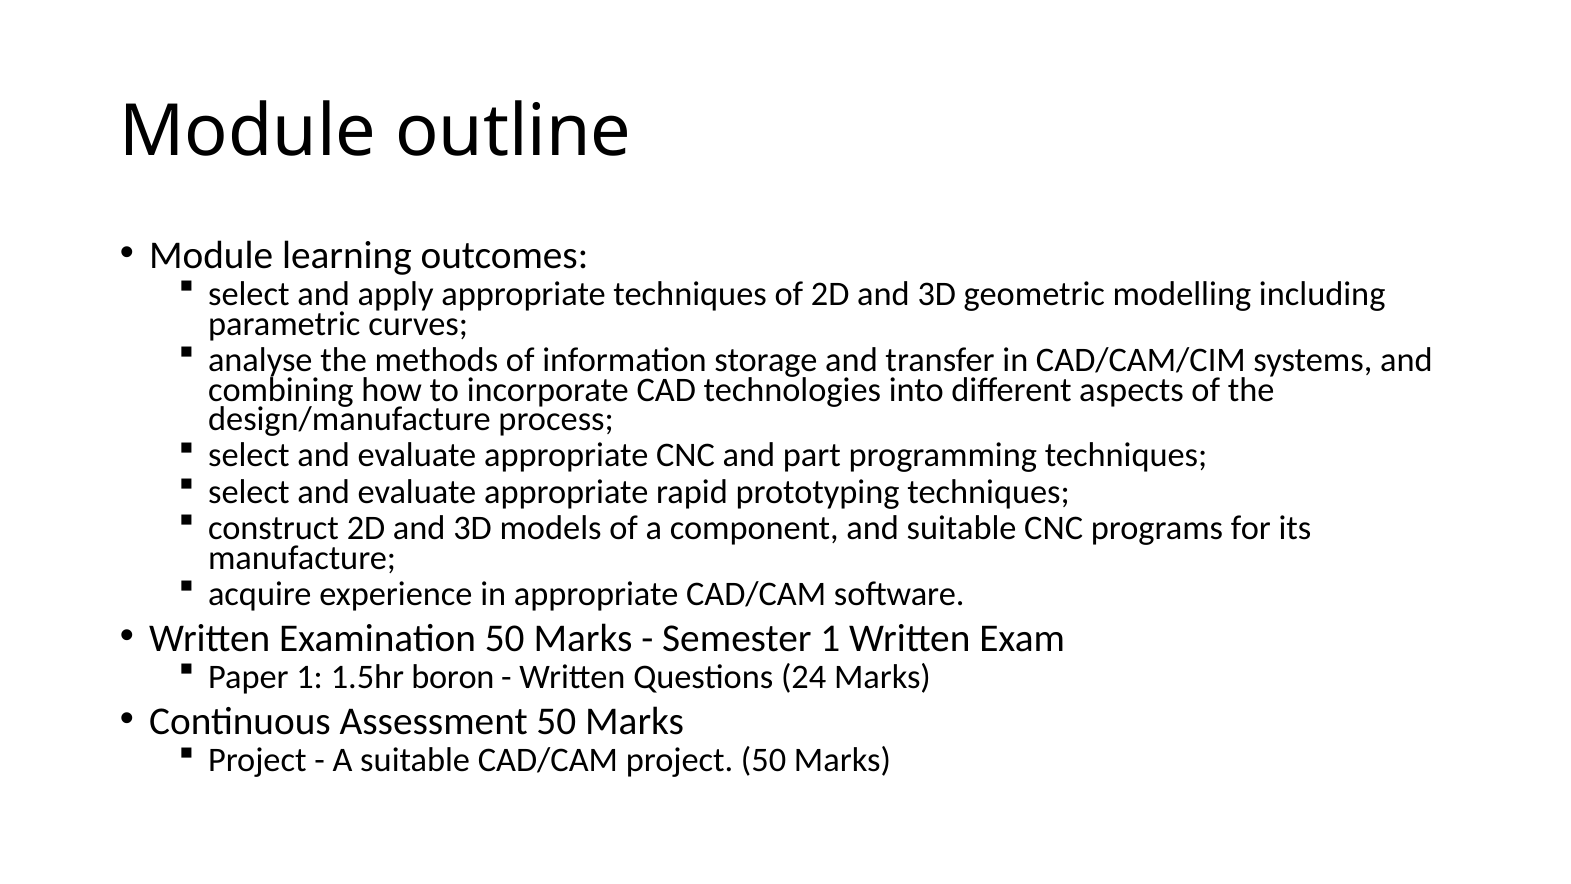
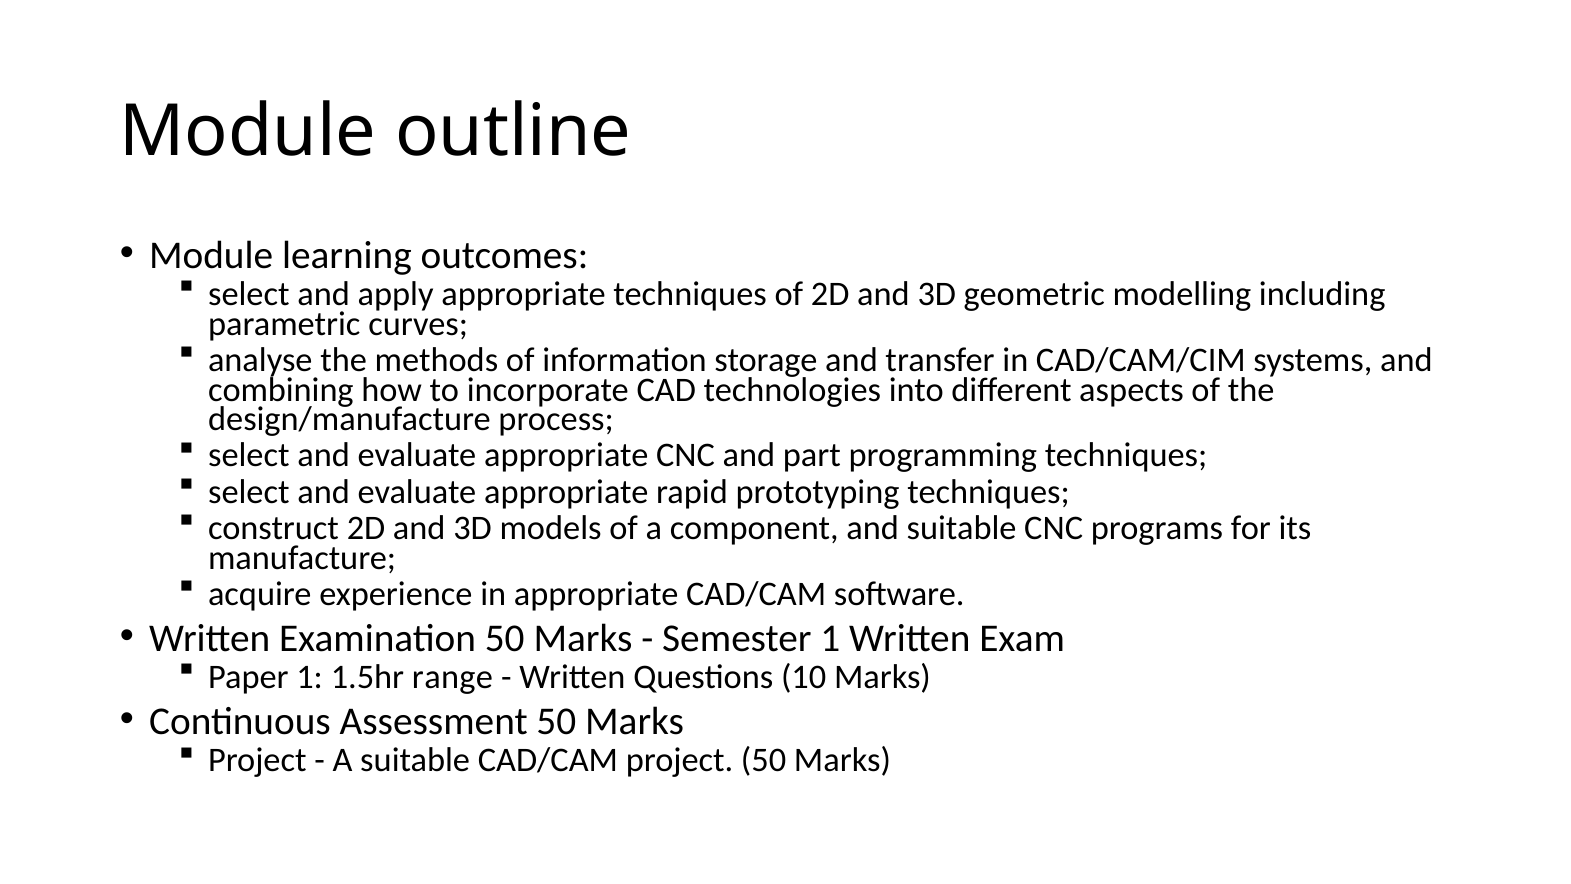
boron: boron -> range (453, 677)
24: 24 -> 10 (804, 677)
